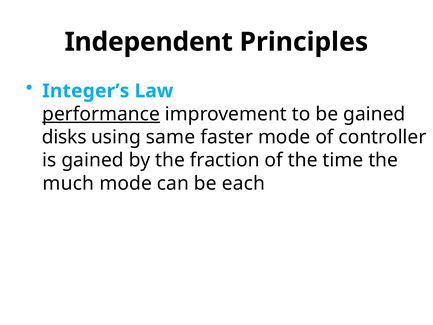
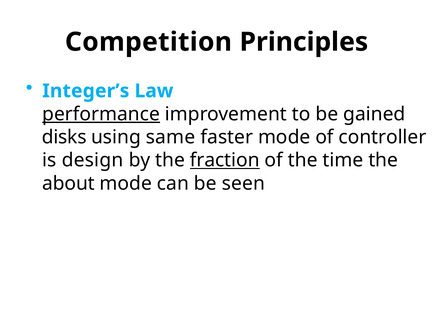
Independent: Independent -> Competition (148, 42)
is gained: gained -> design (93, 160)
fraction underline: none -> present (225, 160)
much: much -> about (68, 183)
each: each -> seen (243, 183)
